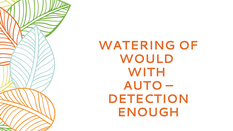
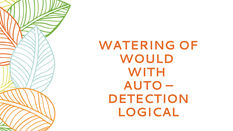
ENOUGH: ENOUGH -> LOGICAL (148, 112)
